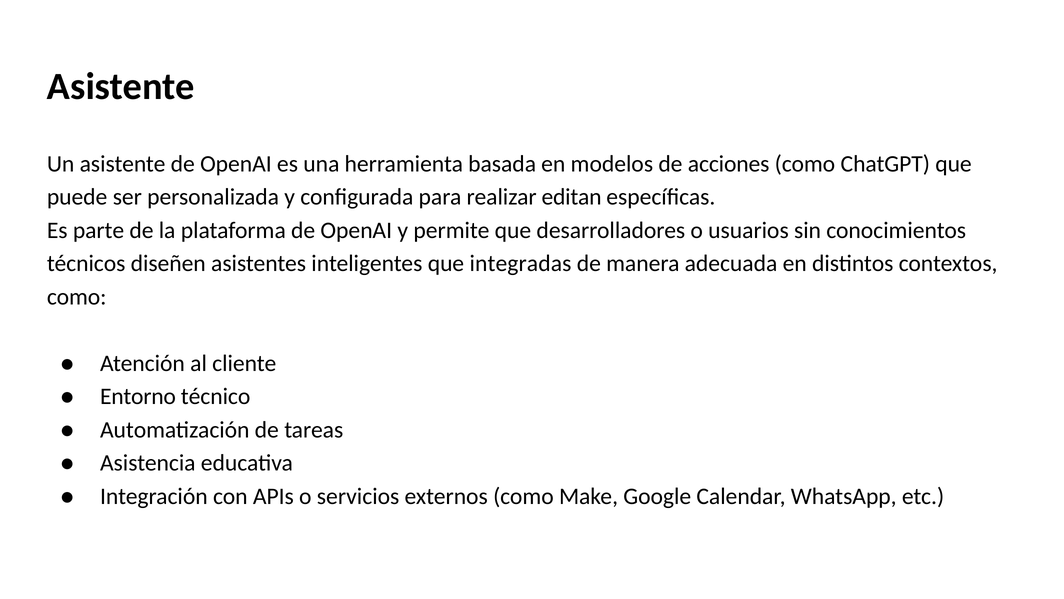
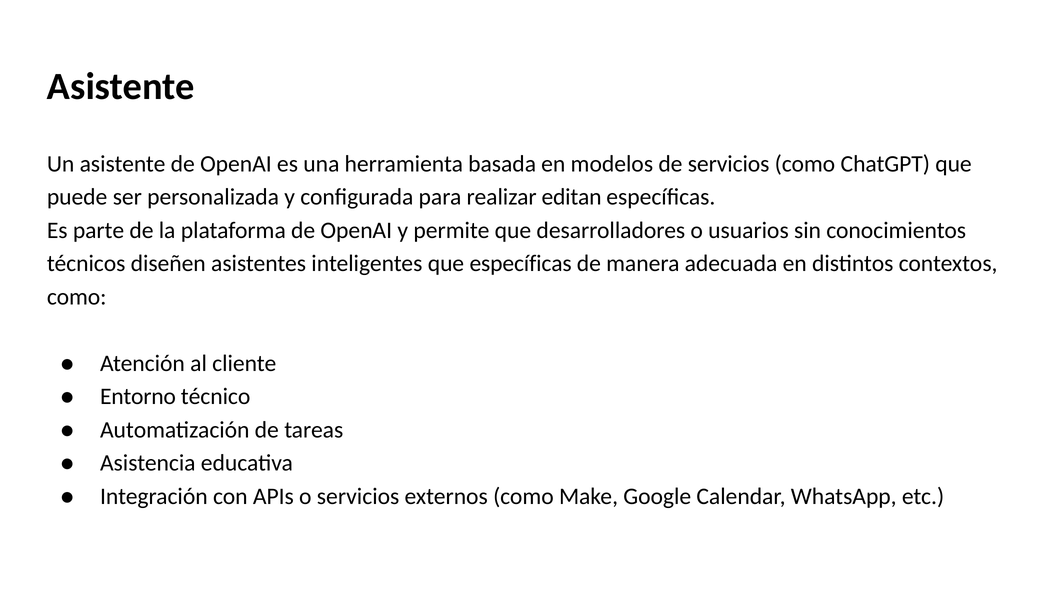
de acciones: acciones -> servicios (729, 164)
que integradas: integradas -> específicas (521, 263)
